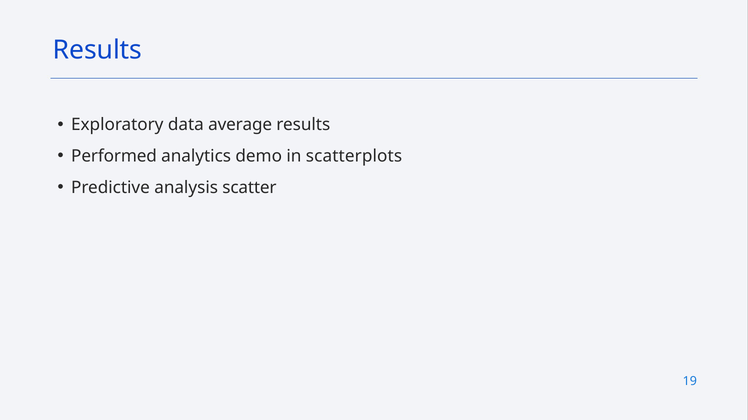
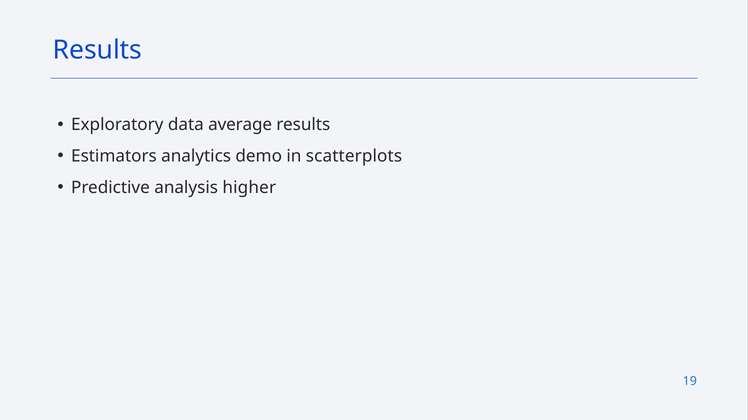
Performed: Performed -> Estimators (114, 157)
scatter: scatter -> higher (249, 188)
